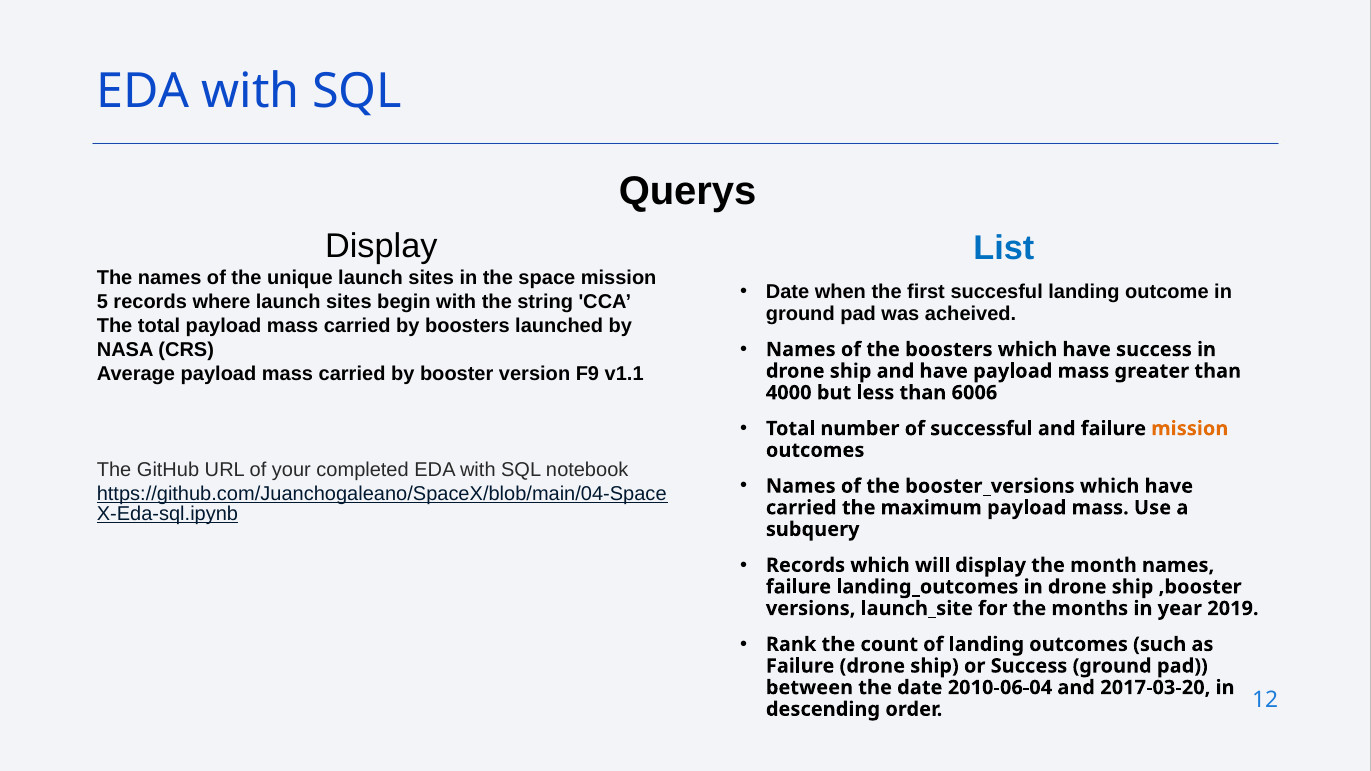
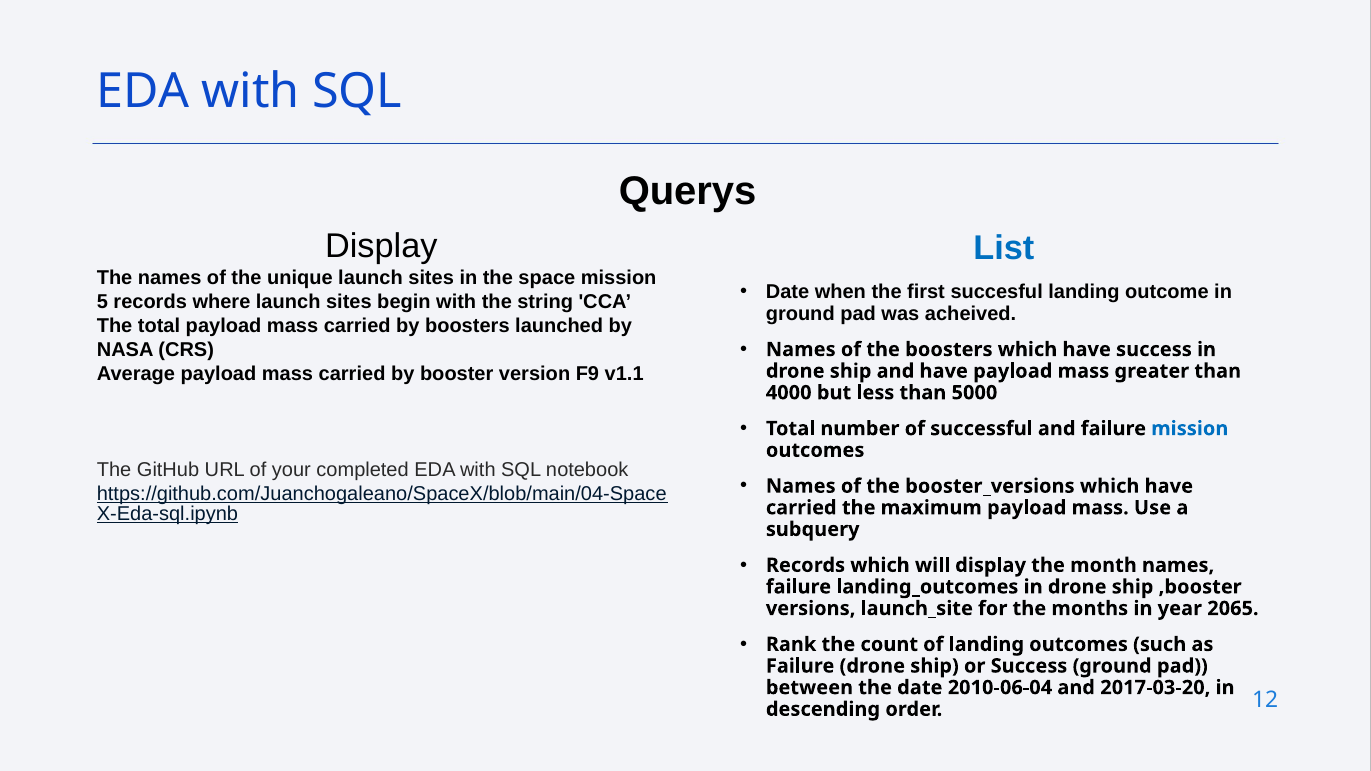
6006: 6006 -> 5000 (974, 393)
mission colour: orange -> blue (1190, 429)
2019: 2019 -> 2065 (1233, 609)
